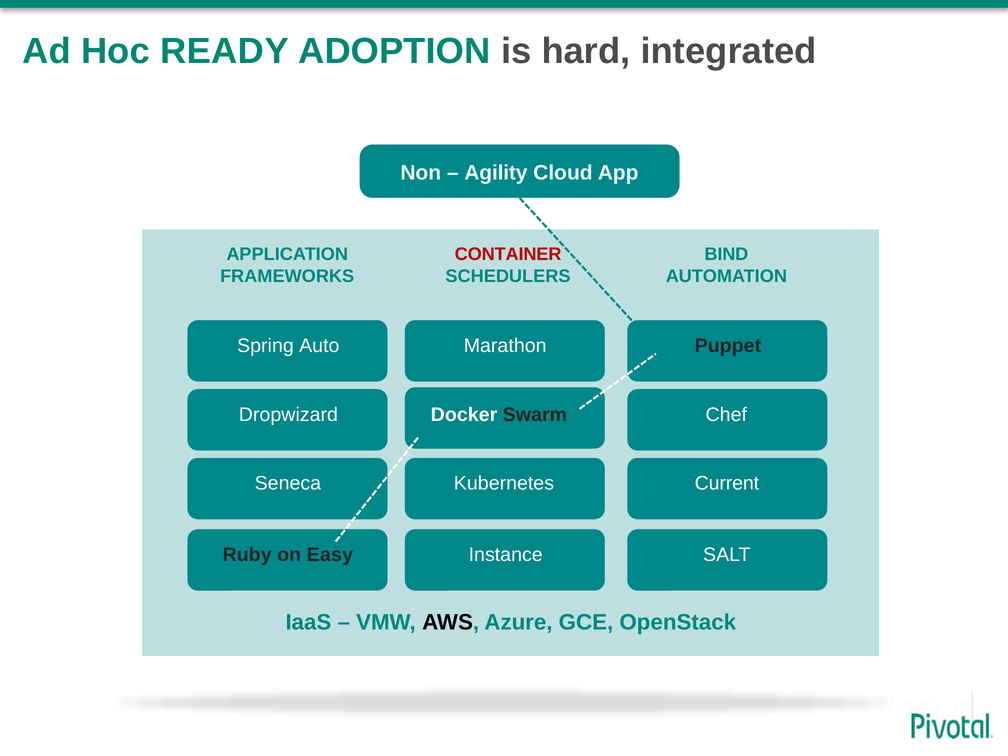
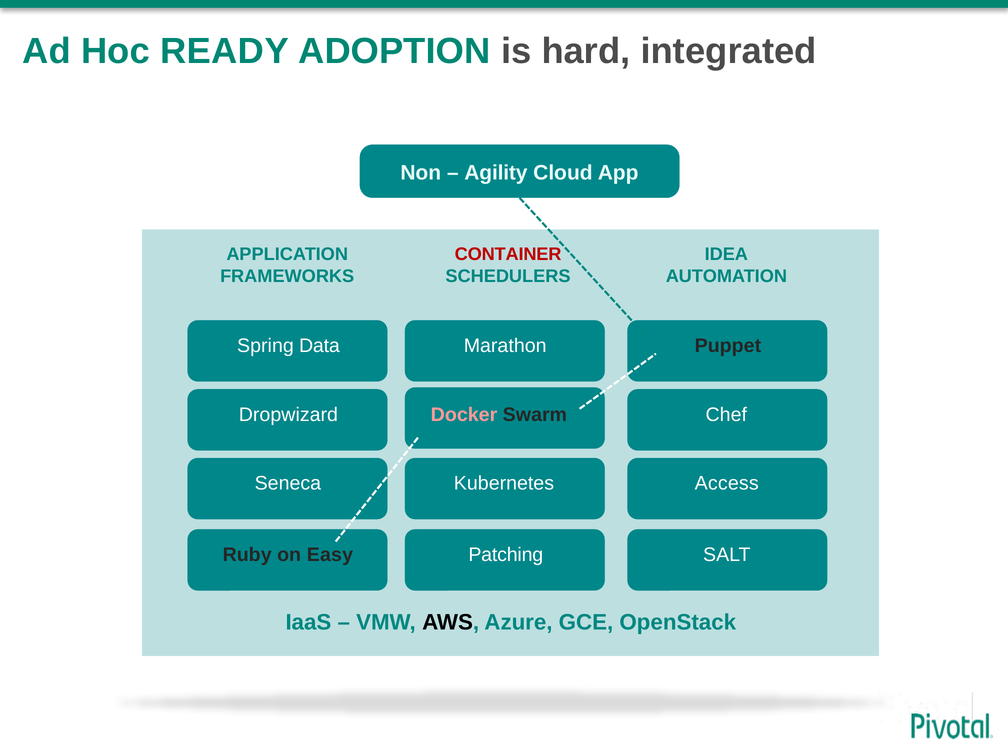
BIND: BIND -> IDEA (726, 254)
Auto: Auto -> Data (319, 346)
Docker colour: white -> pink (464, 415)
Current: Current -> Access (727, 483)
Instance: Instance -> Patching (506, 555)
